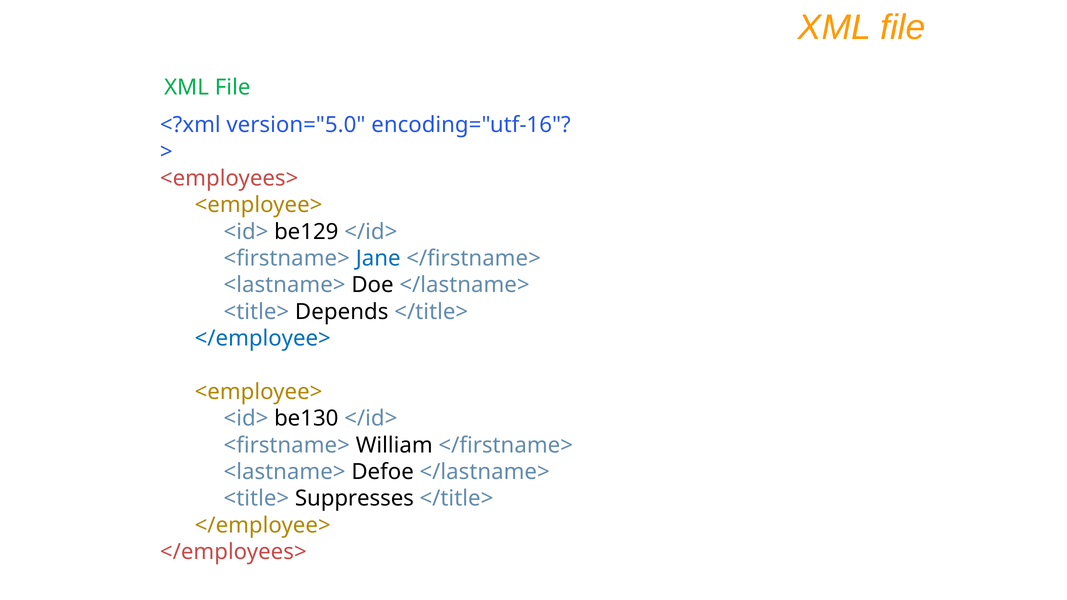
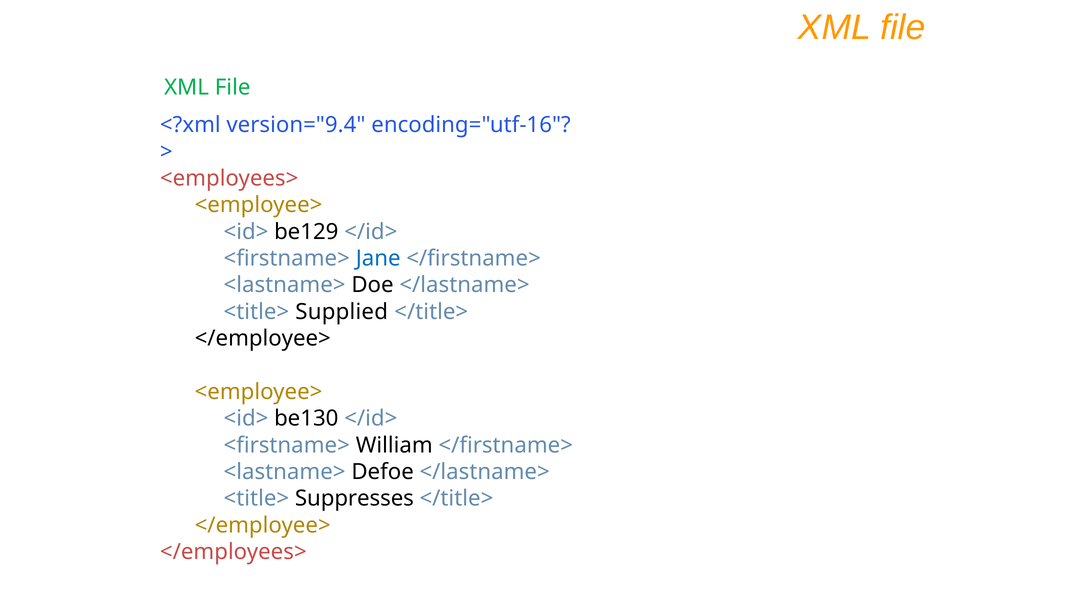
version="5.0: version="5.0 -> version="9.4 (296, 125)
Depends: Depends -> Supplied (342, 312)
</employee> colour: blue -> black (263, 339)
